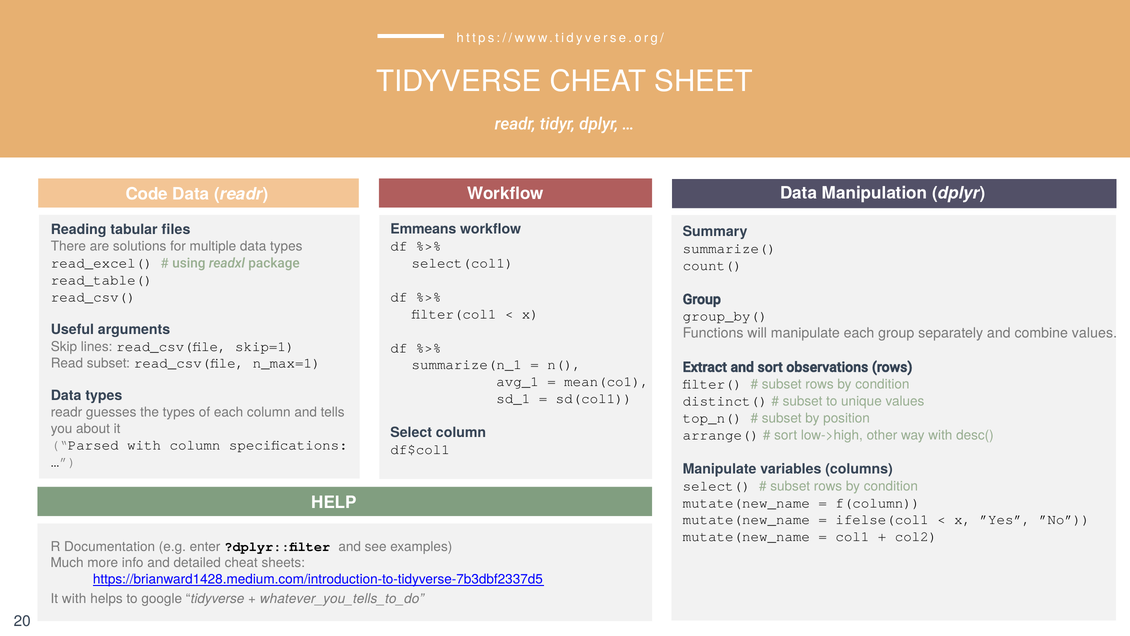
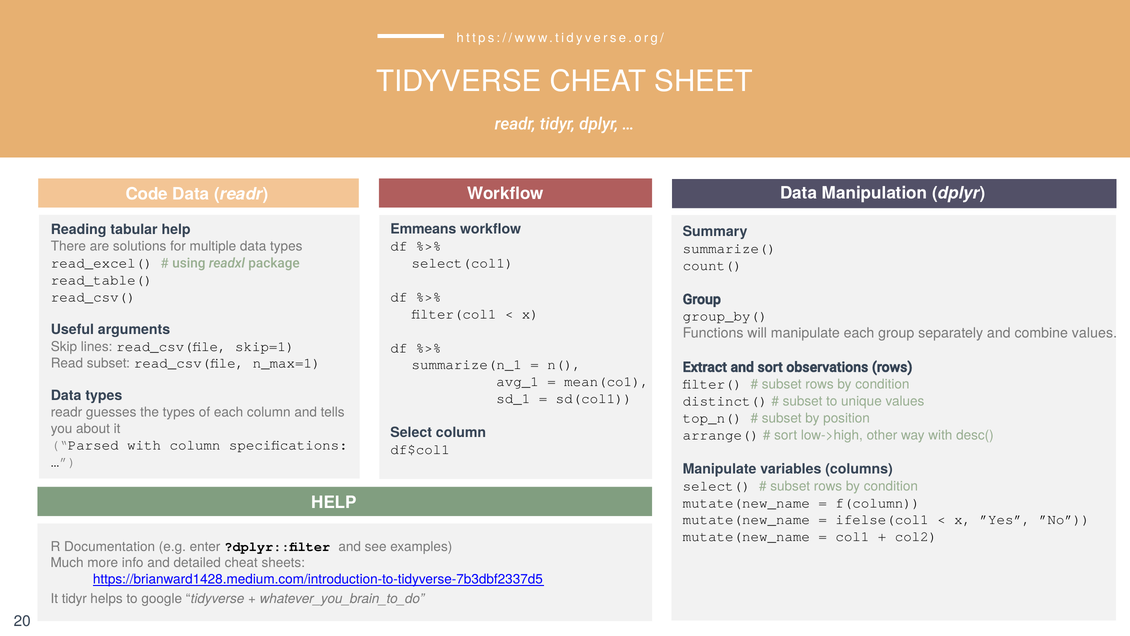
tabular files: files -> help (176, 230)
It with: with -> tidyr (74, 599)
whatever_you_tells_to_do: whatever_you_tells_to_do -> whatever_you_brain_to_do (342, 599)
